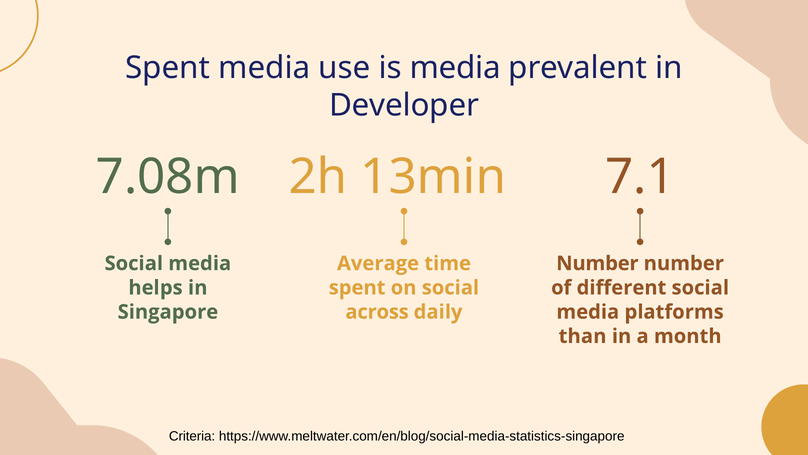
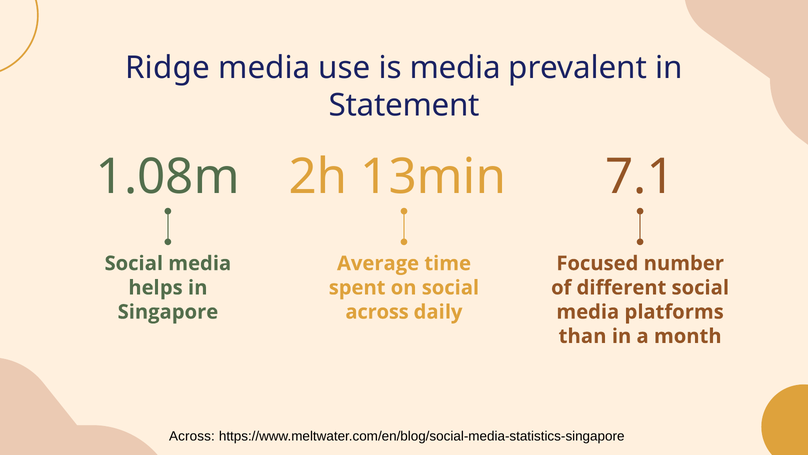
Spent: Spent -> Ridge (168, 68)
Developer: Developer -> Statement (404, 105)
7.08m: 7.08m -> 1.08m (168, 177)
Number: Number -> Focused (597, 263)
Criteria: Criteria -> Across (192, 436)
